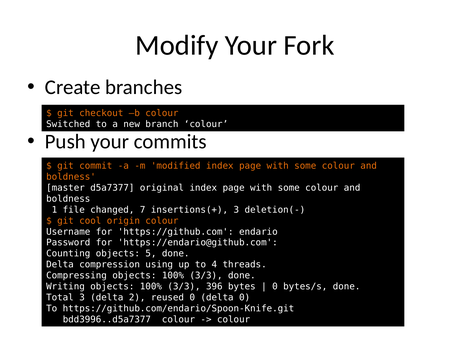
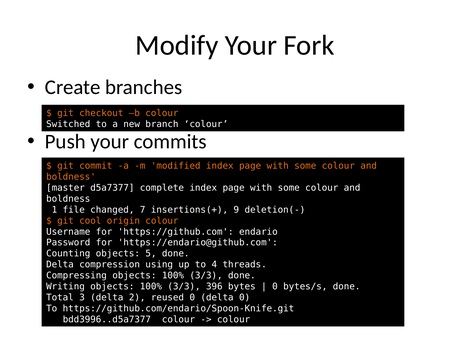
original: original -> complete (162, 188)
insertions(+ 3: 3 -> 9 (236, 210)
